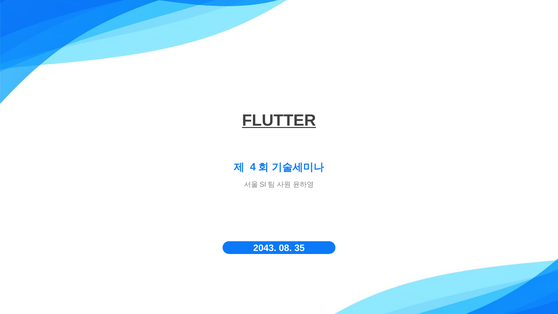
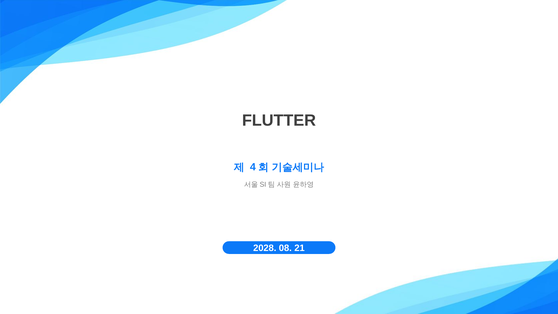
FLUTTER underline: present -> none (279, 120)
2043: 2043 -> 2028 (265, 248)
35: 35 -> 21 (300, 248)
